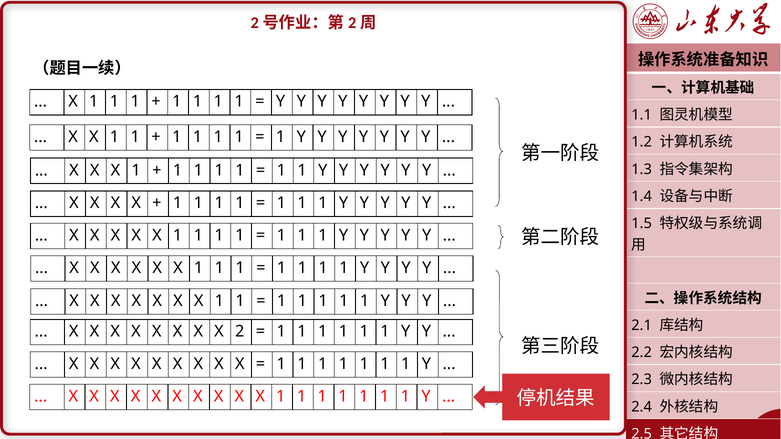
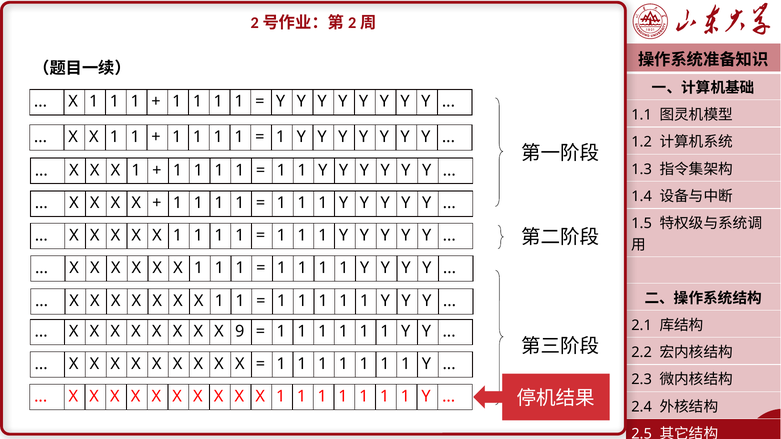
2: 2 -> 9 (240, 332)
